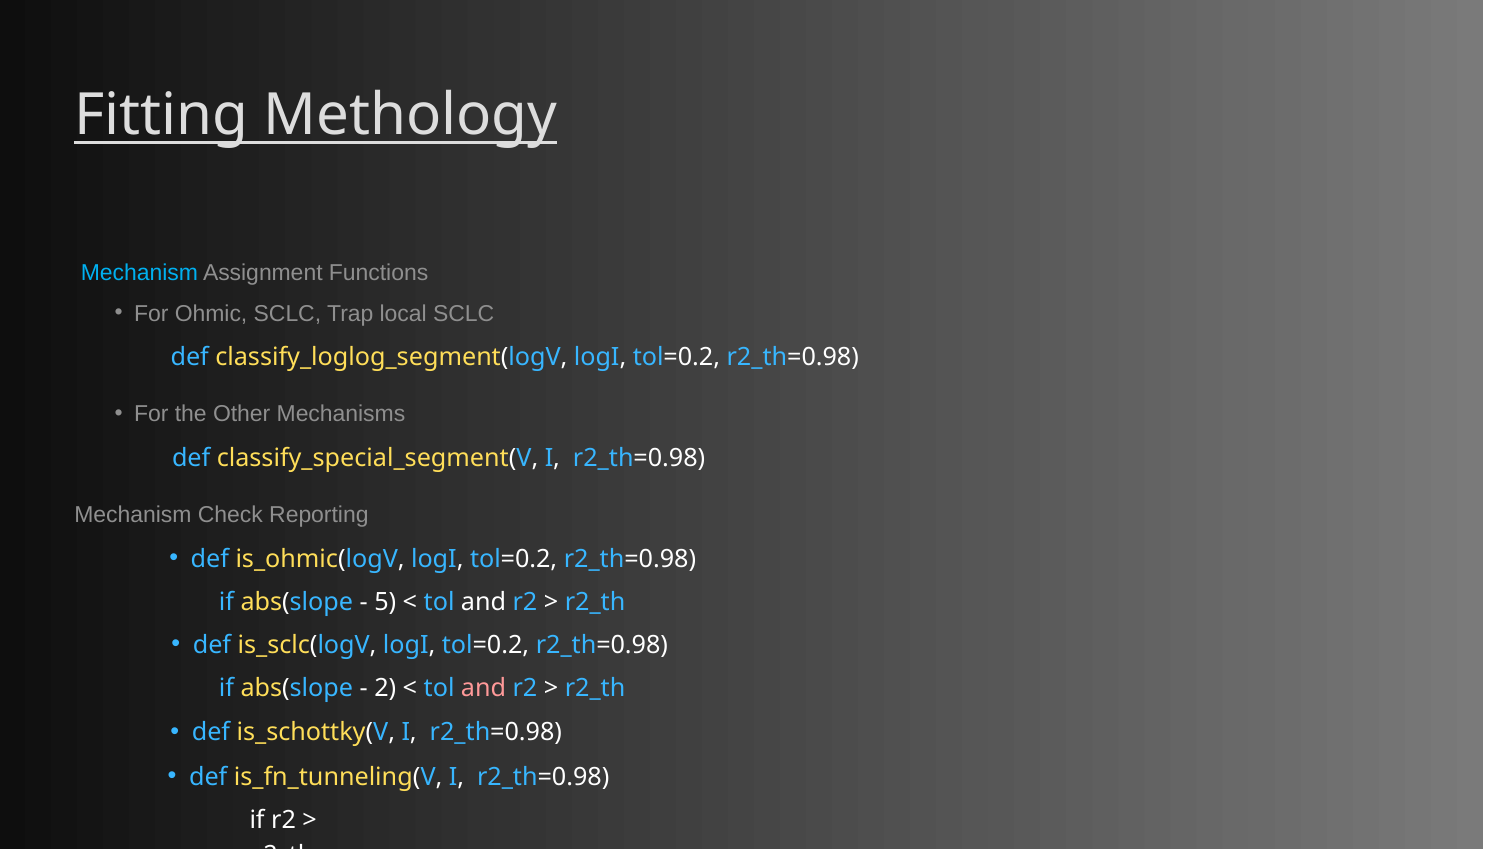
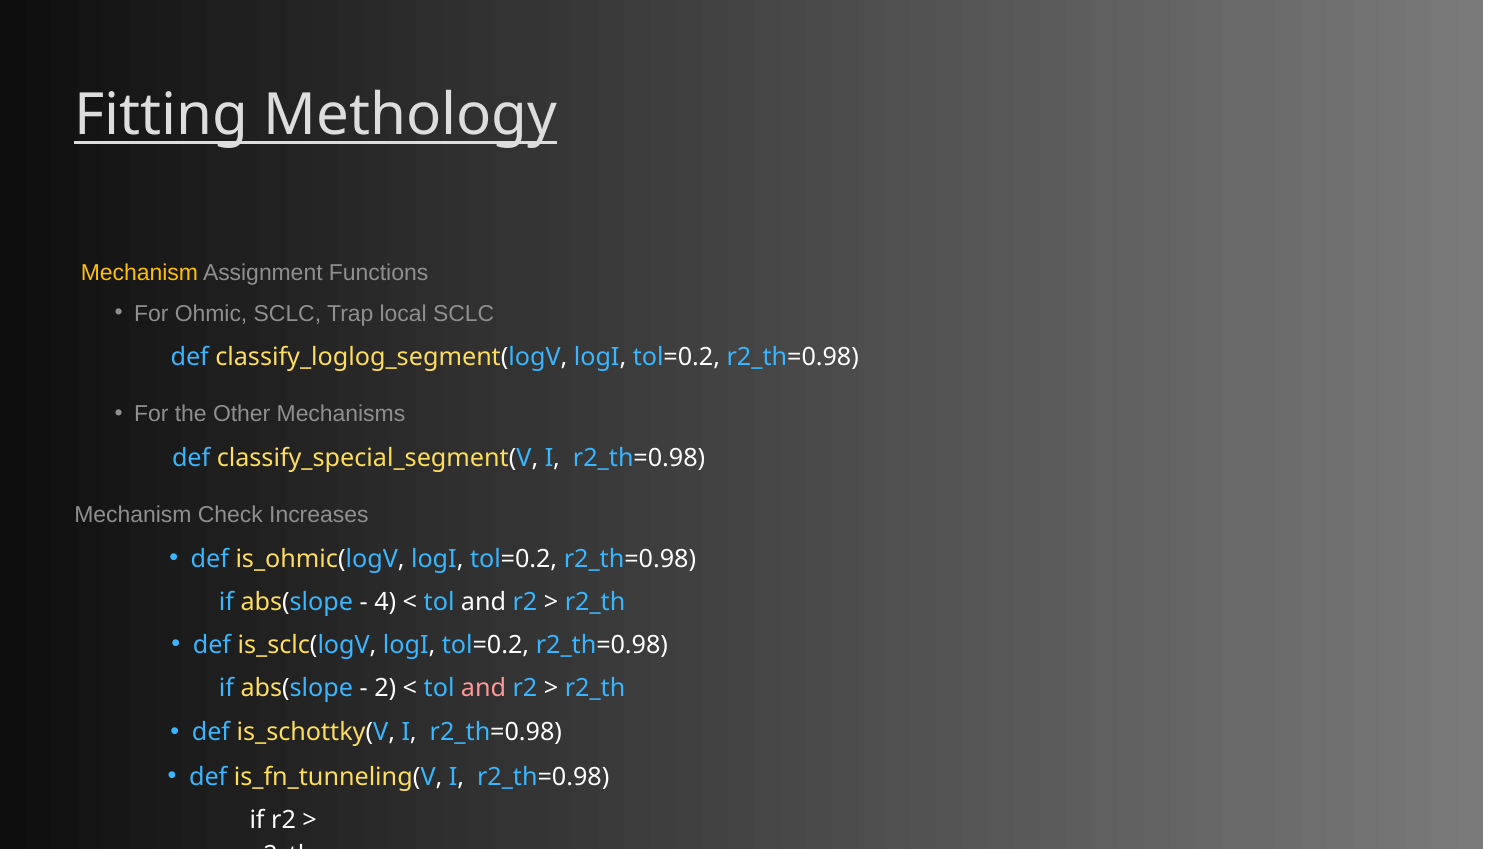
Mechanism colour: light blue -> yellow (139, 273)
Reporting: Reporting -> Increases (319, 515)
5: 5 -> 4 (385, 602)
